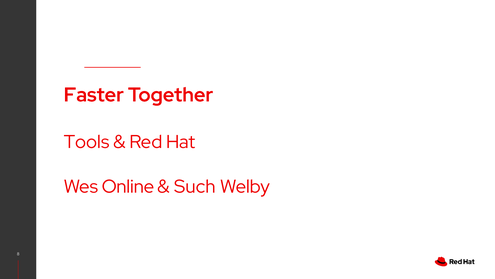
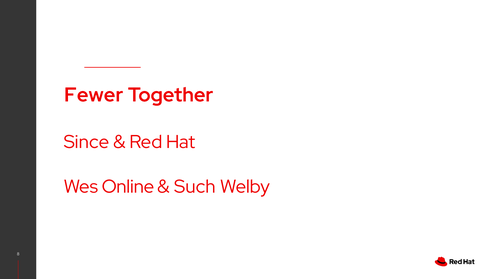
Faster: Faster -> Fewer (94, 95)
Tools: Tools -> Since (86, 142)
